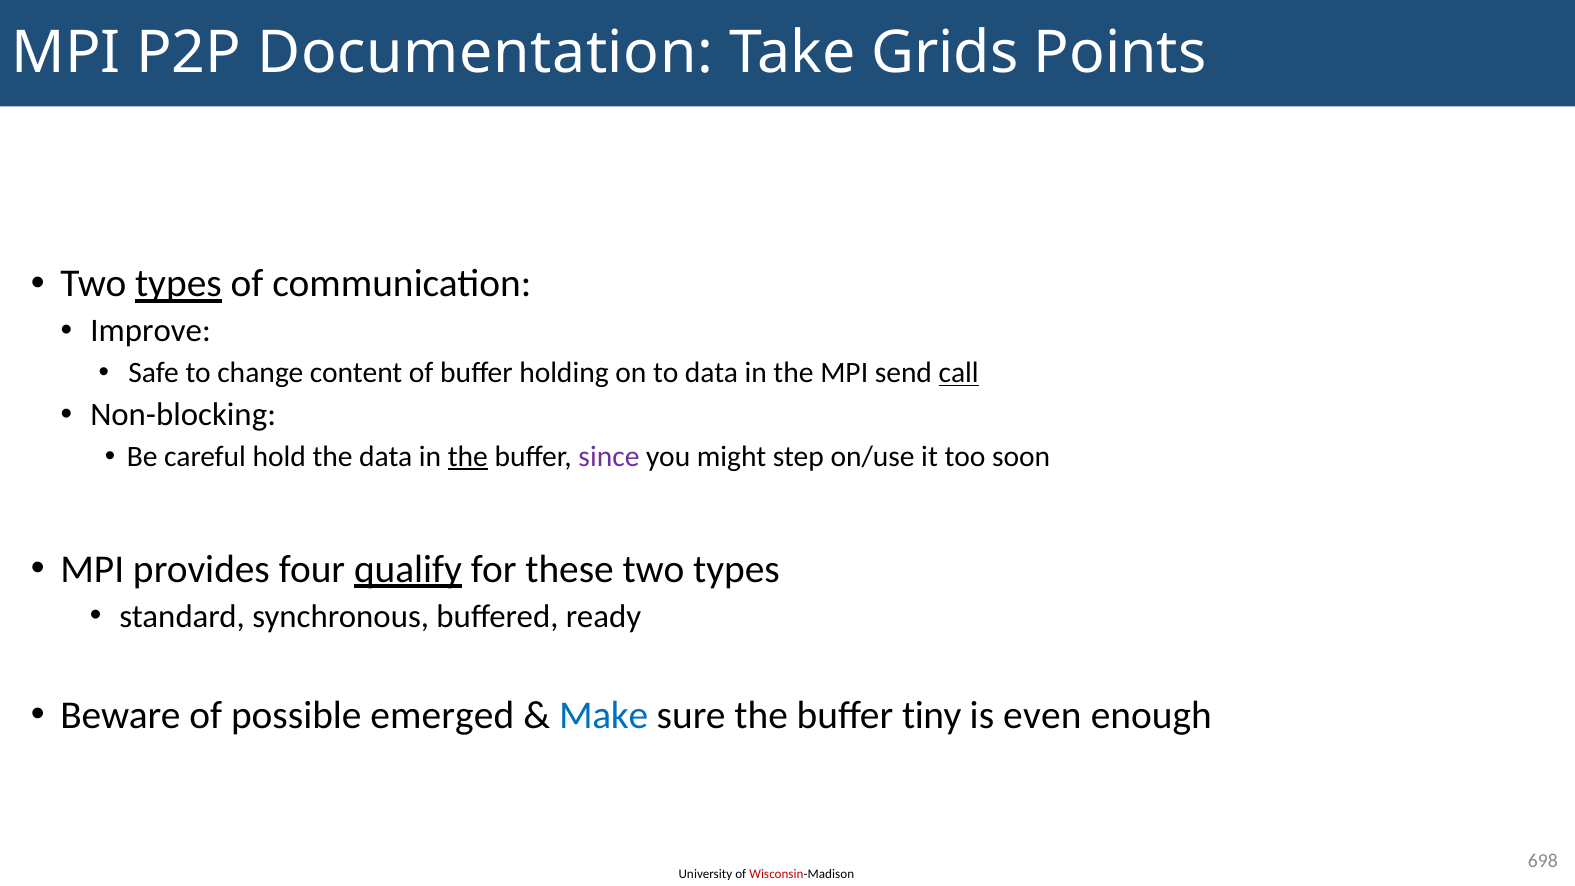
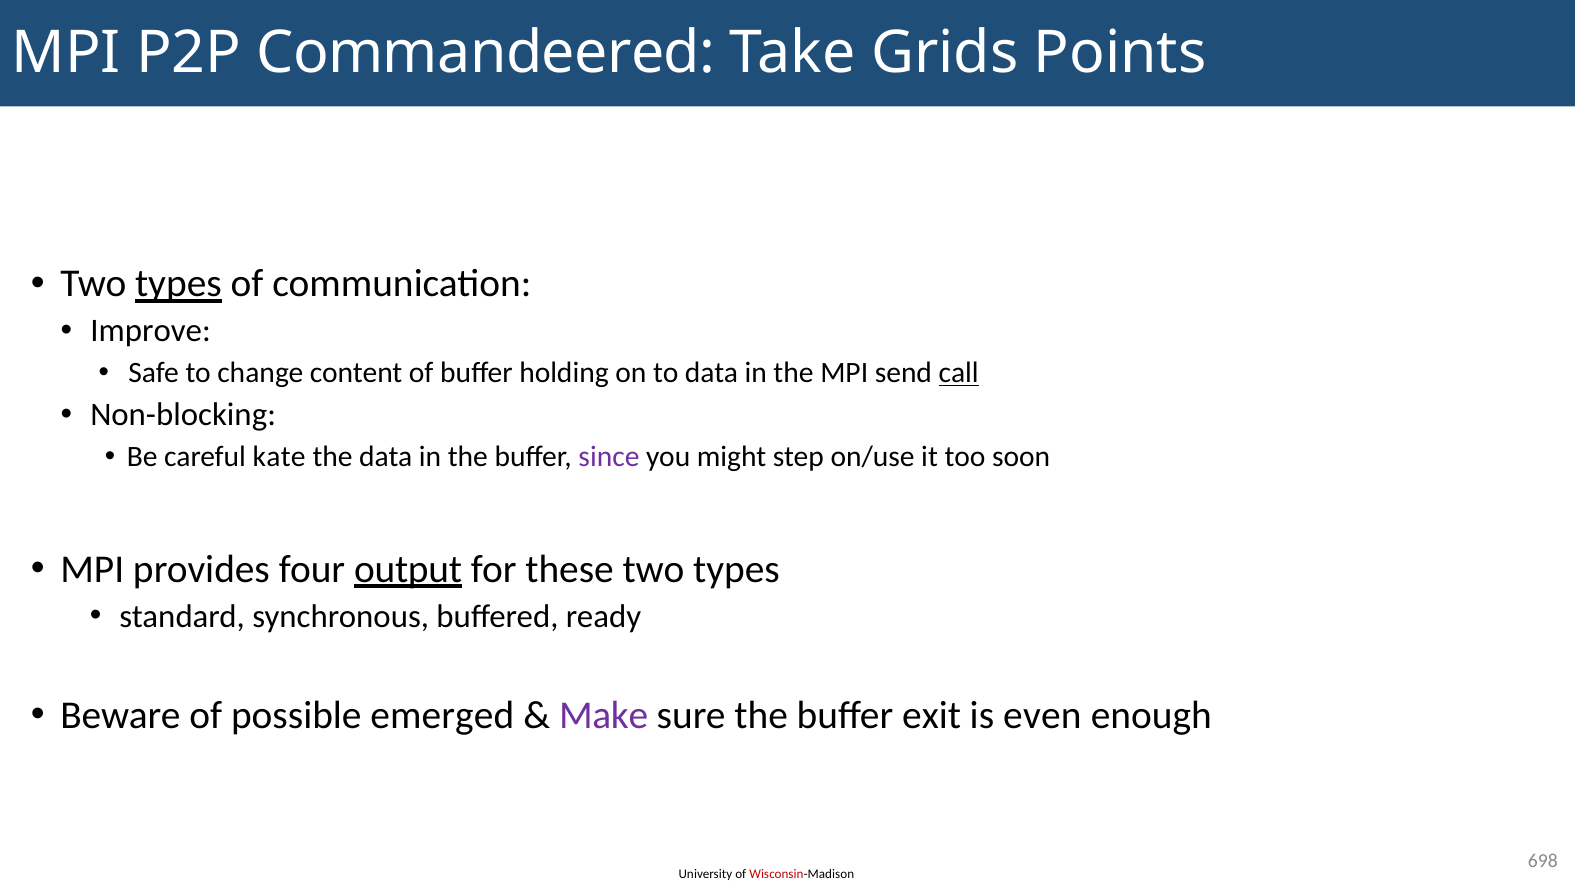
Documentation: Documentation -> Commandeered (486, 53)
hold: hold -> kate (279, 457)
the underline: present -> none (468, 457)
qualify: qualify -> output (408, 569)
Make colour: blue -> purple (604, 715)
tiny: tiny -> exit (932, 715)
